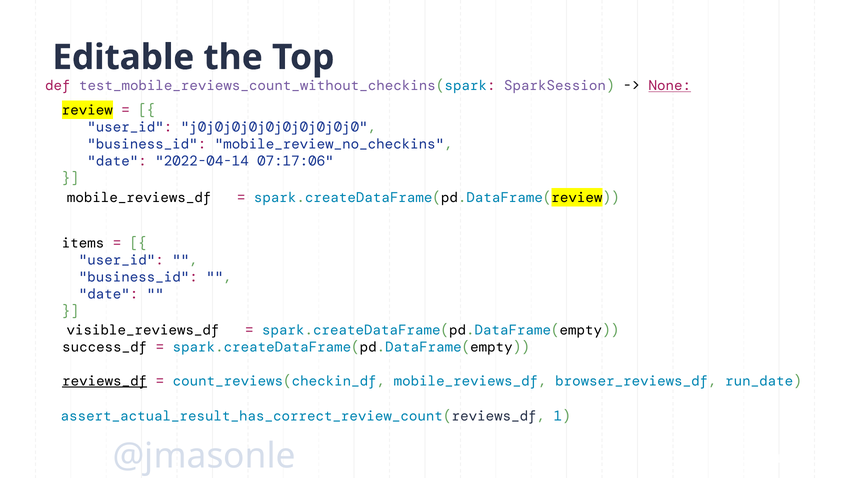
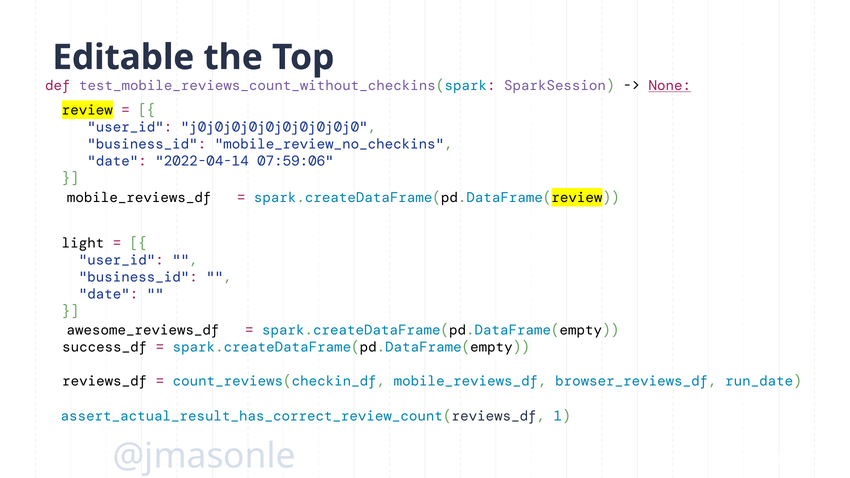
07:17:06: 07:17:06 -> 07:59:06 (295, 161)
items: items -> light (83, 243)
visible_reviews_df: visible_reviews_df -> awesome_reviews_df (143, 330)
reviews_df underline: present -> none (105, 381)
